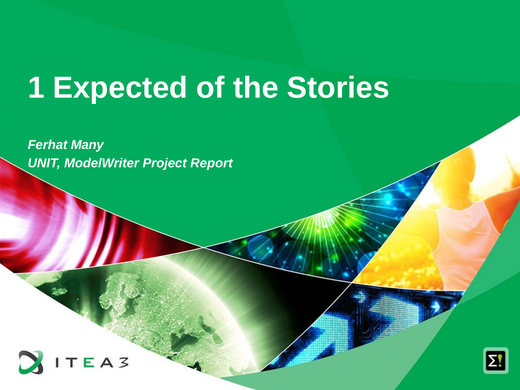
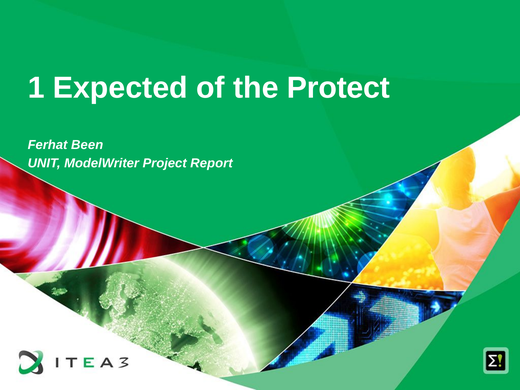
Stories: Stories -> Protect (338, 88)
Many: Many -> Been (87, 145)
